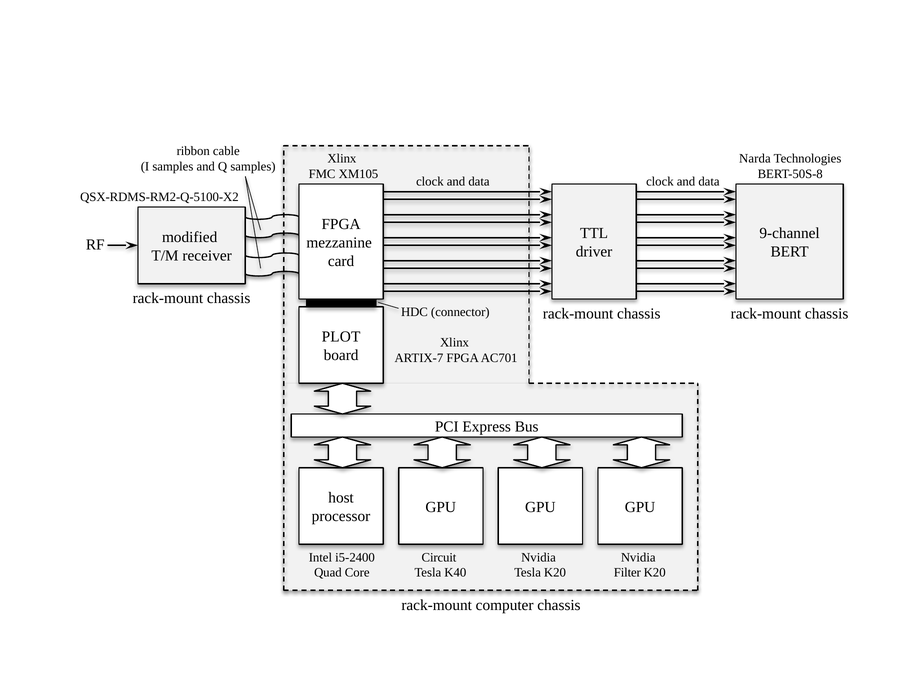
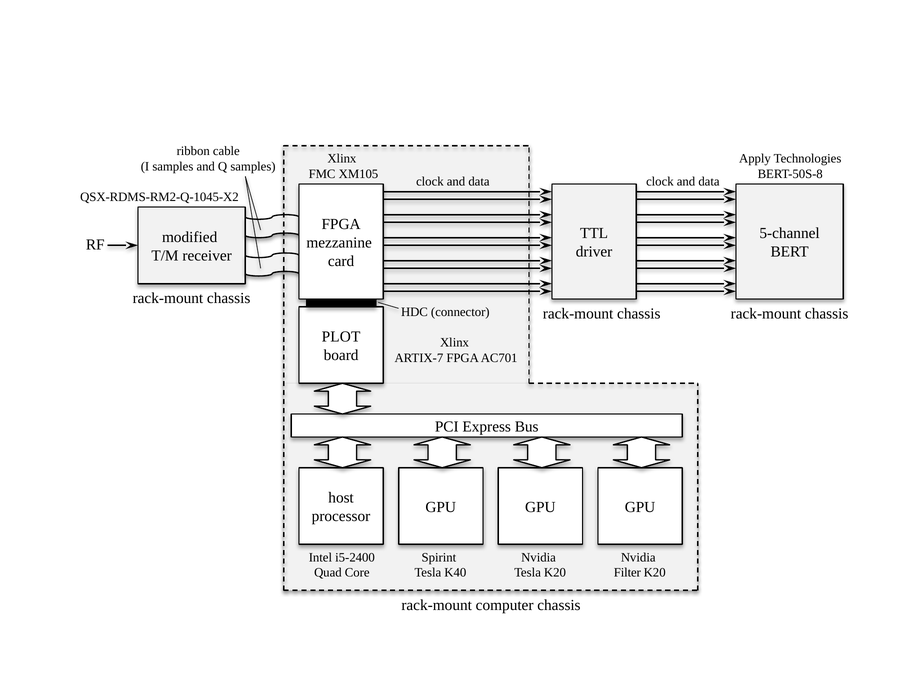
Narda: Narda -> Apply (755, 159)
QSX-RDMS-RM2-Q-5100-X2: QSX-RDMS-RM2-Q-5100-X2 -> QSX-RDMS-RM2-Q-1045-X2 (159, 197)
9-channel: 9-channel -> 5-channel (790, 233)
Circuit: Circuit -> Spirint (439, 557)
